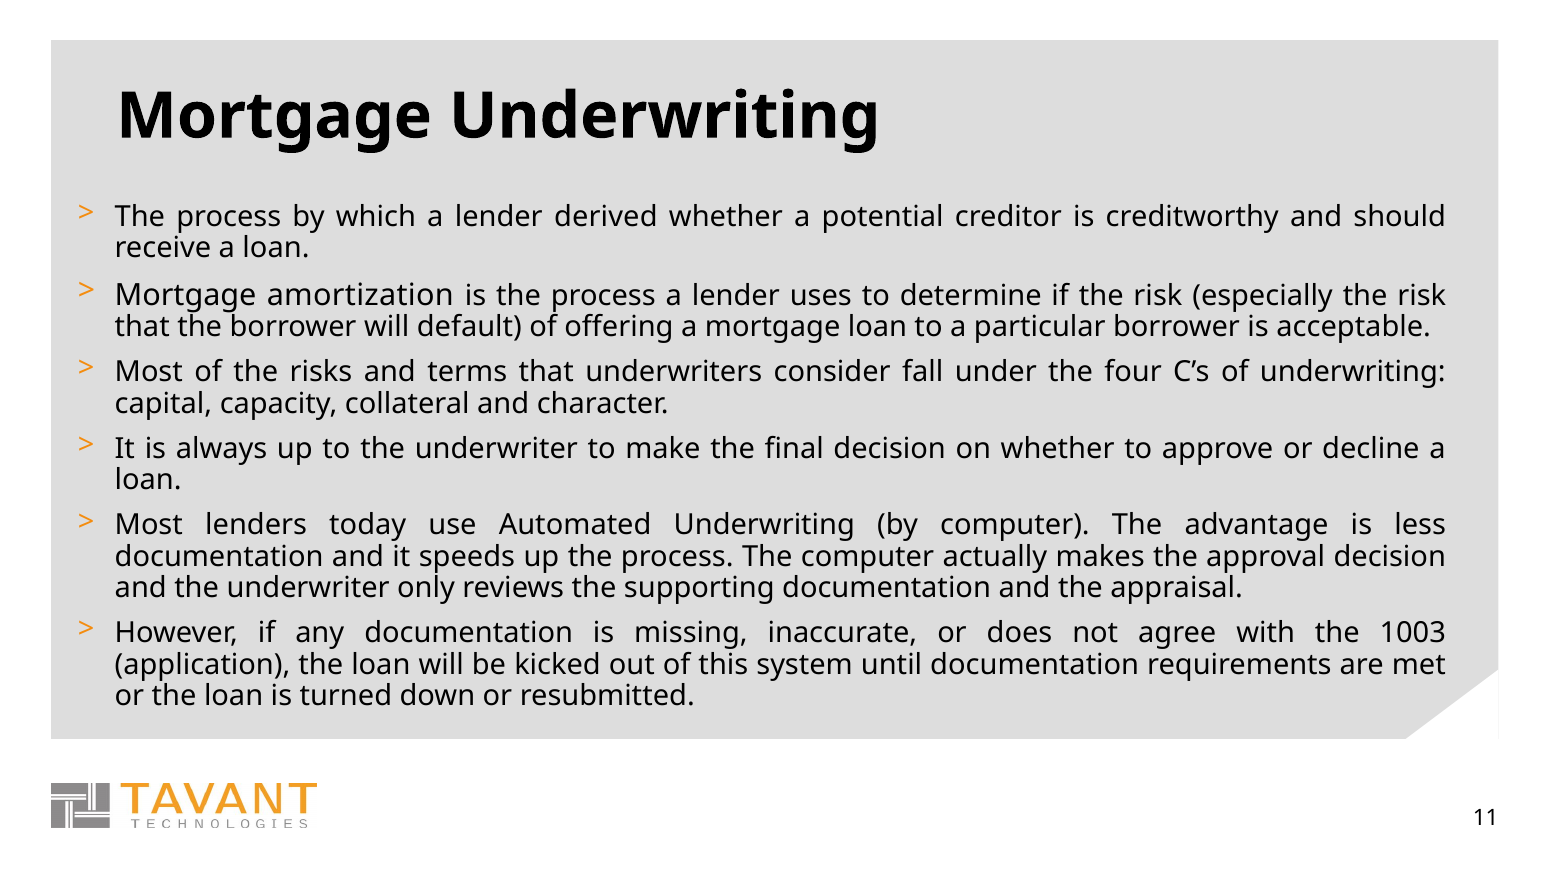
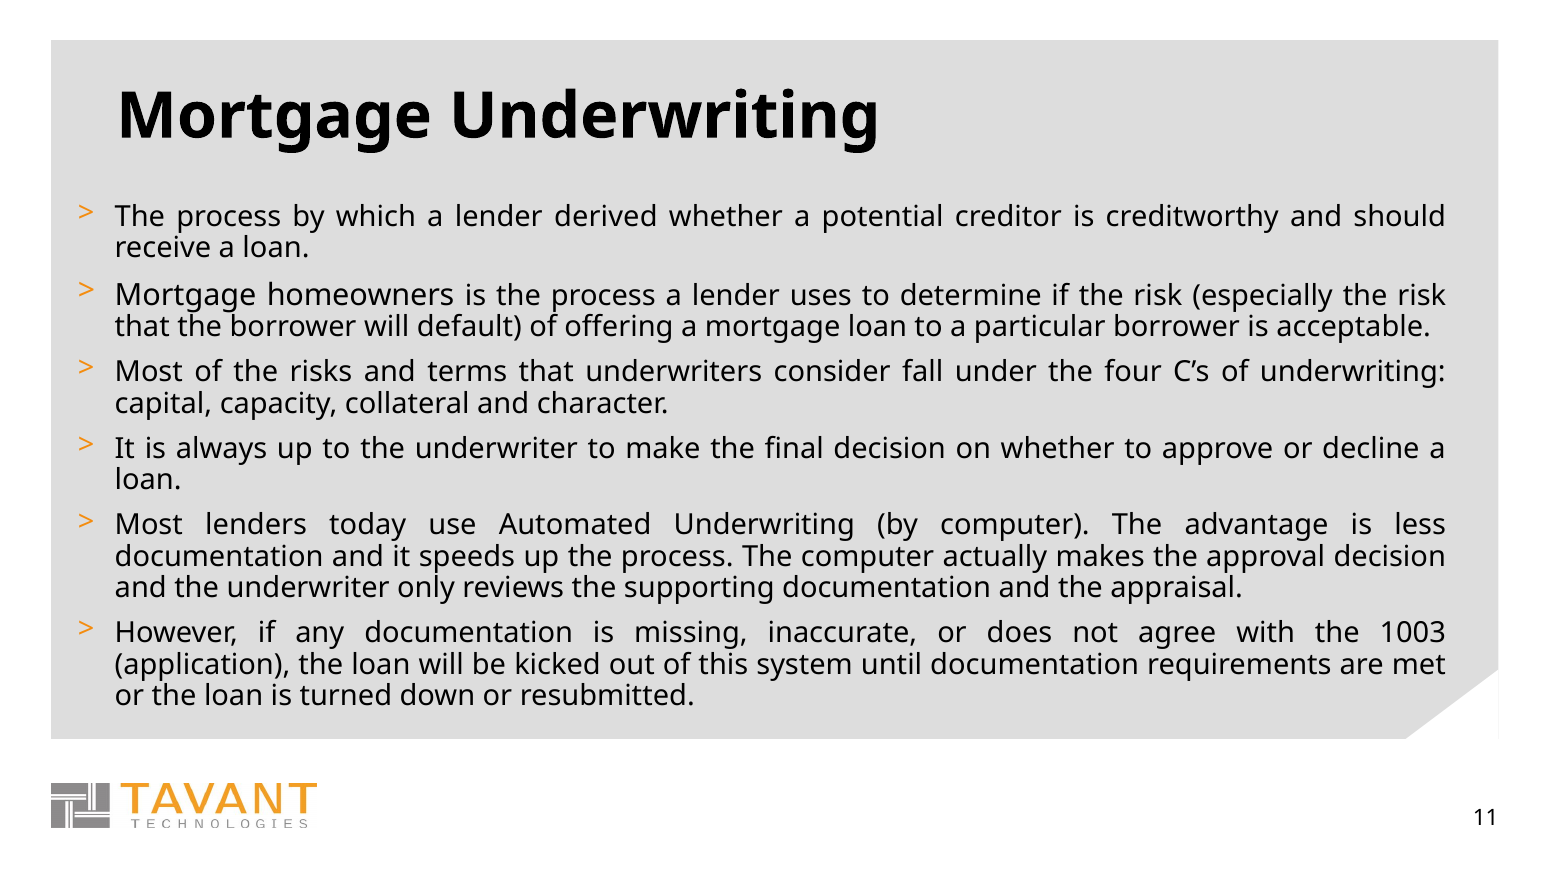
amortization: amortization -> homeowners (361, 295)
